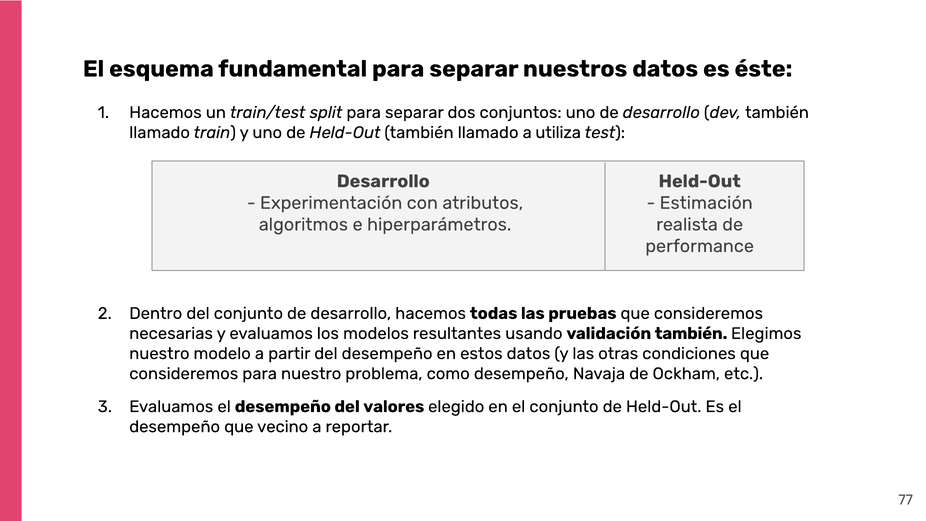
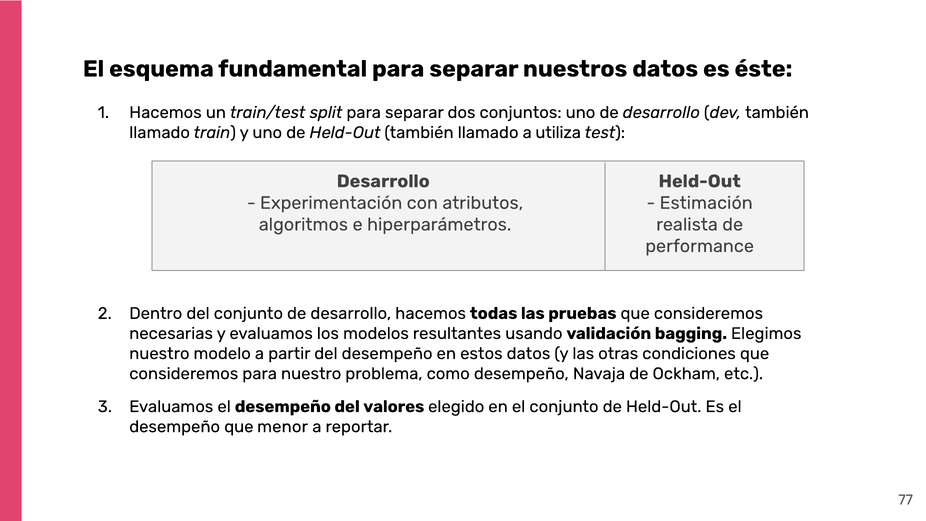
validación también: también -> bagging (691, 333)
vecino: vecino -> menor (283, 427)
